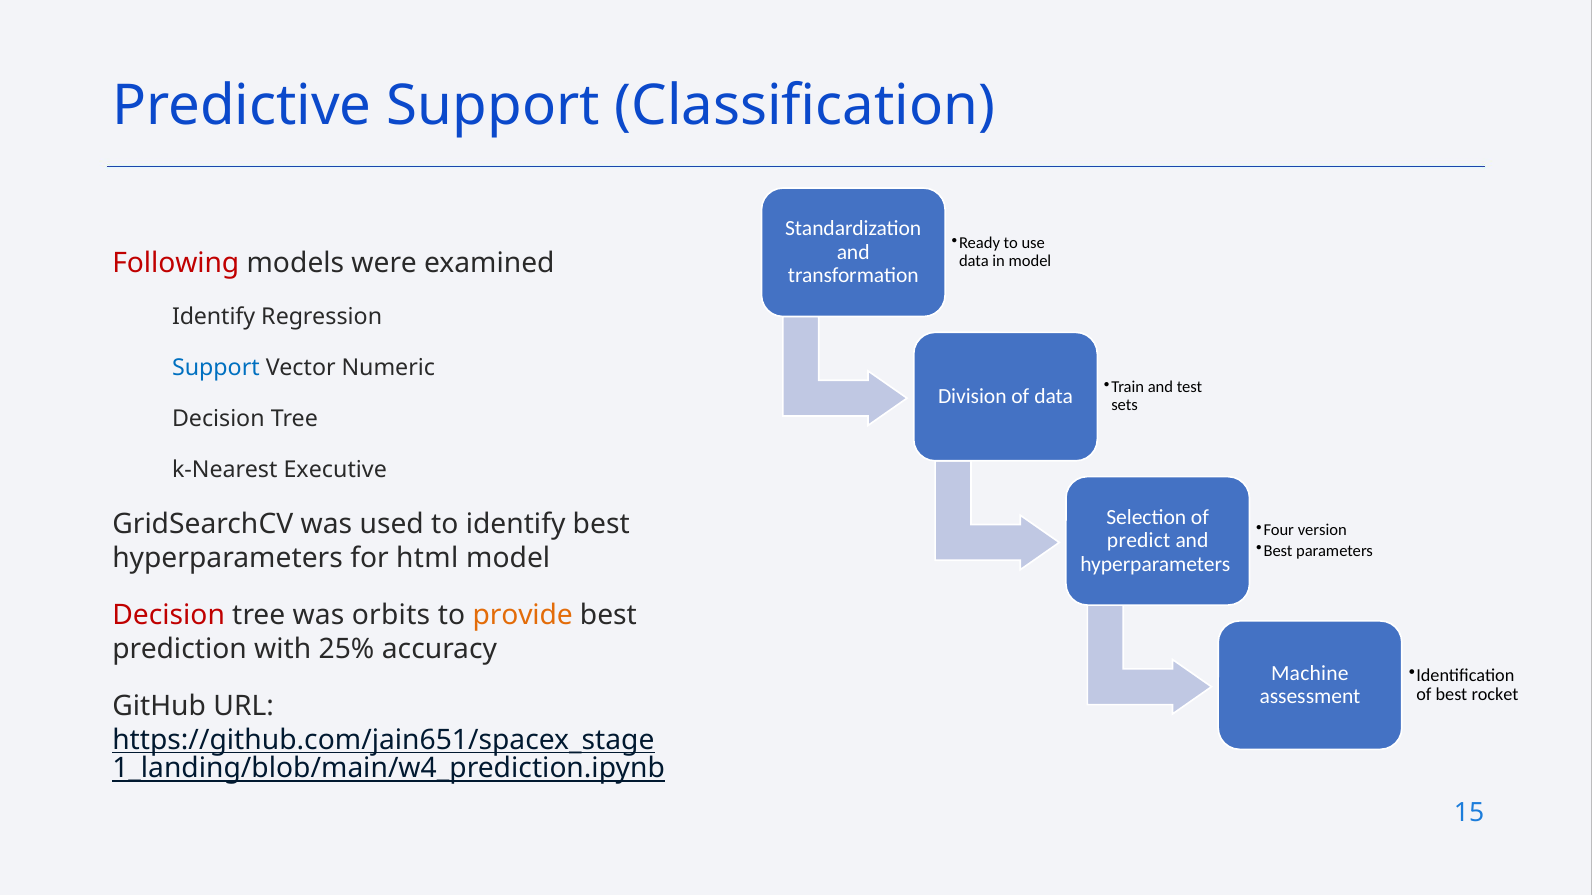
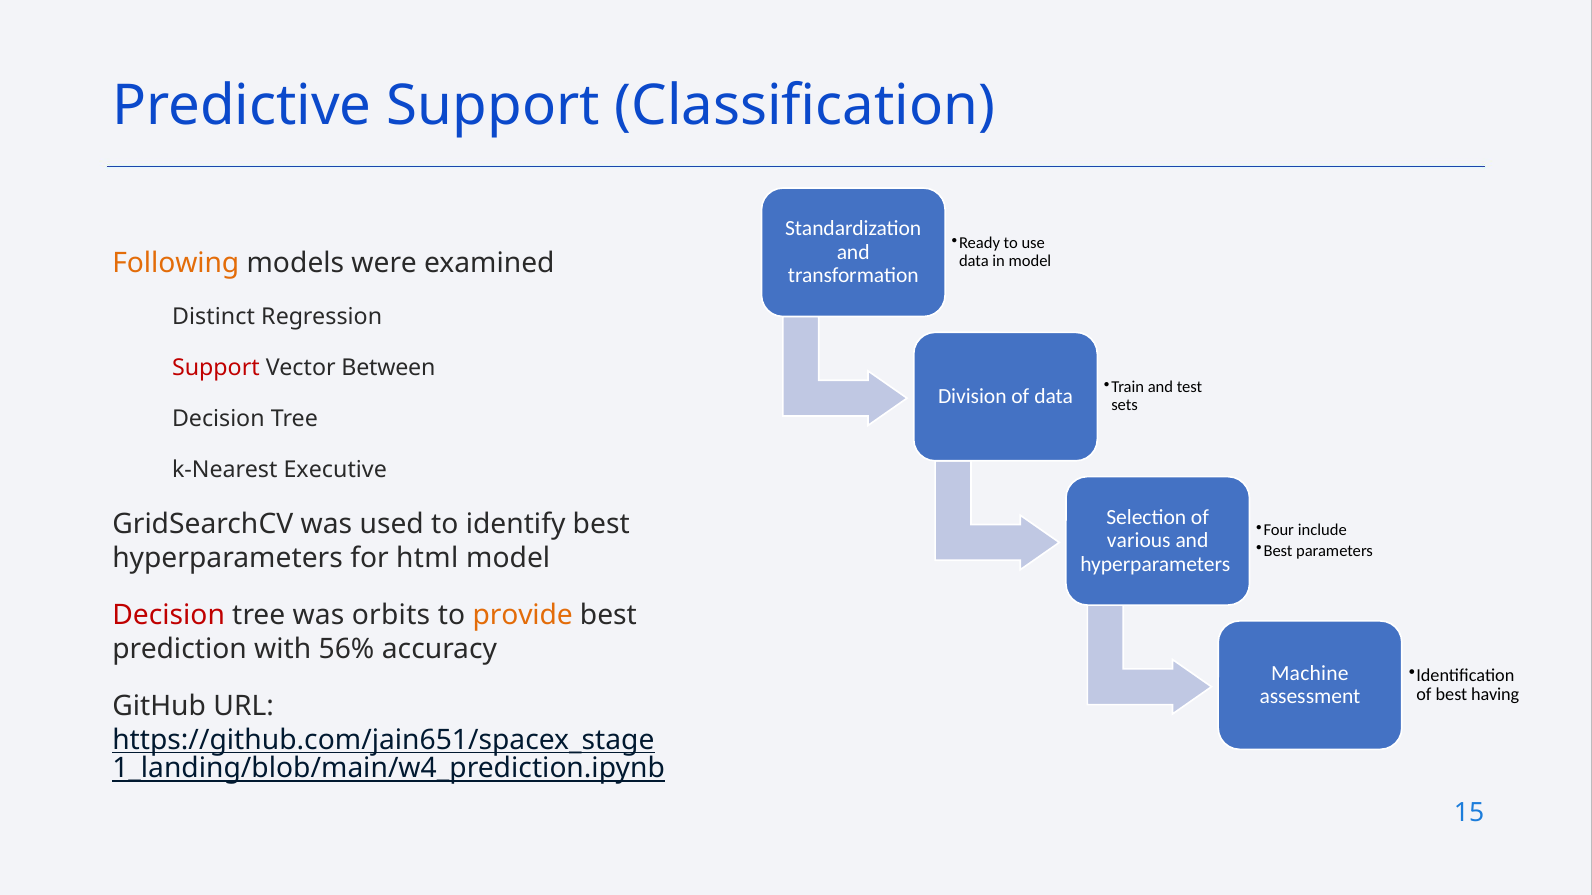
Following colour: red -> orange (176, 263)
Identify: Identify -> Distinct (213, 317)
Support colour: blue -> red (216, 368)
Numeric: Numeric -> Between (388, 368)
version: version -> include (1322, 531)
predict: predict -> various (1139, 541)
25%: 25% -> 56% (347, 649)
rocket: rocket -> having (1495, 695)
